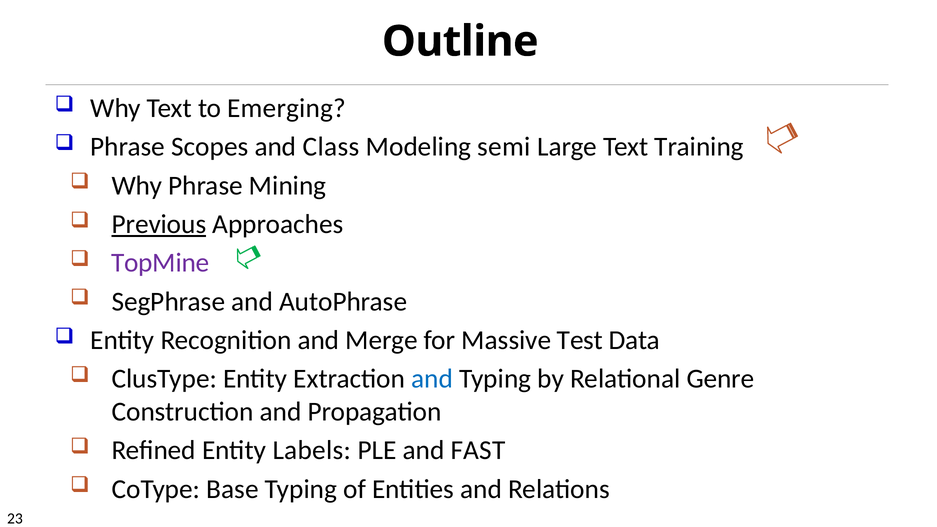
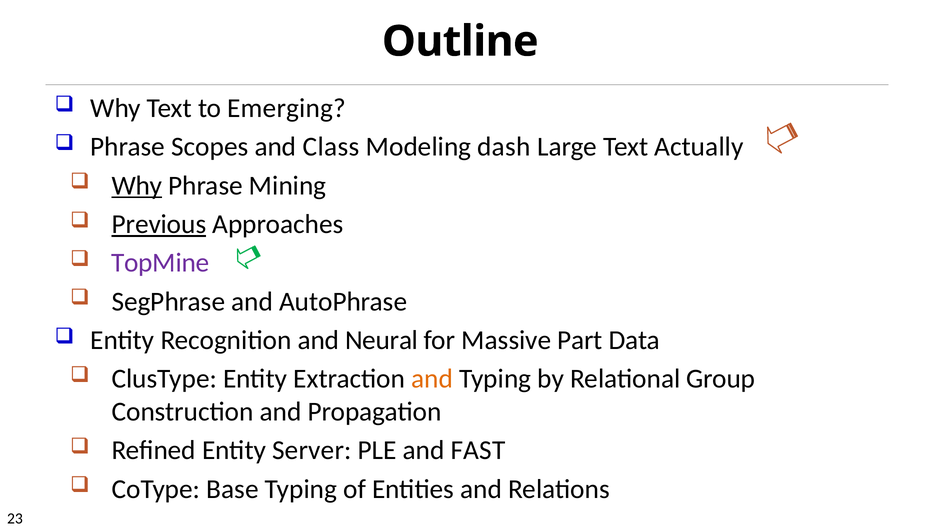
semi: semi -> dash (504, 147)
Training: Training -> Actually (699, 147)
Why underline: none -> present (137, 186)
Merge: Merge -> Neural (382, 340)
Test: Test -> Part (580, 340)
and colour: blue -> orange (432, 379)
Genre: Genre -> Group (721, 379)
Labels: Labels -> Server (312, 450)
